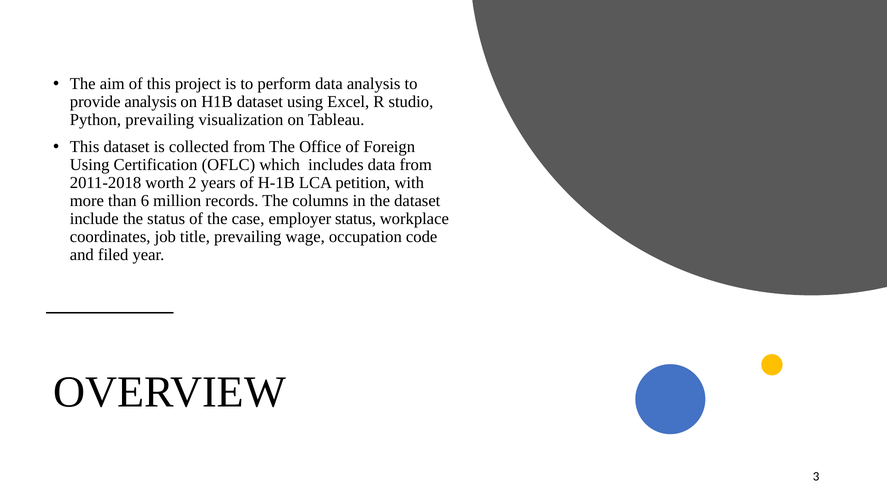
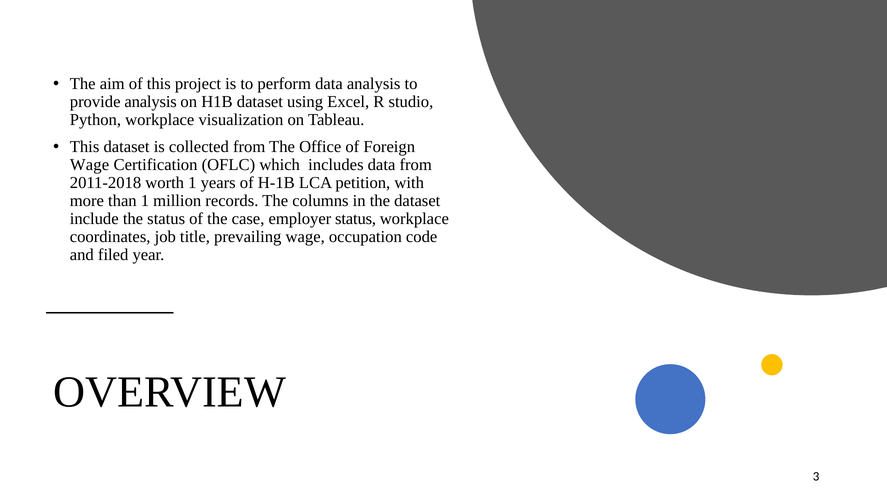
Python prevailing: prevailing -> workplace (160, 120)
Using: Using -> Wage (90, 165)
worth 2: 2 -> 1 (192, 183)
than 6: 6 -> 1 (145, 201)
